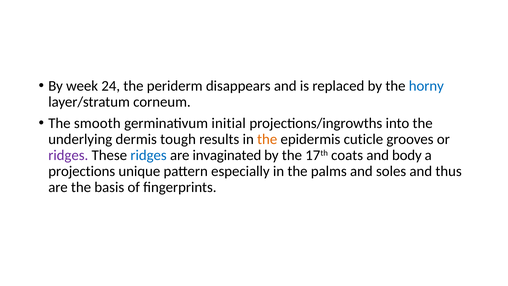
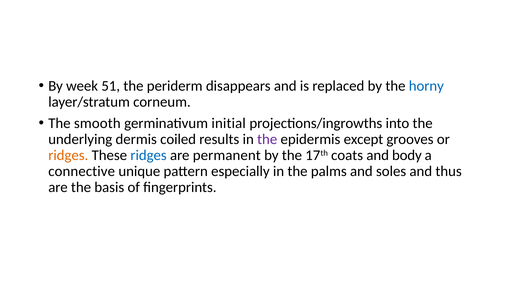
24: 24 -> 51 (111, 86)
tough: tough -> coiled (178, 139)
the colour: orange -> purple (267, 139)
cuticle: cuticle -> except (363, 139)
ridges colour: purple -> orange (68, 155)
invaginated: invaginated -> permanent (227, 155)
projections: projections -> connective (82, 171)
